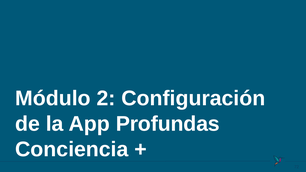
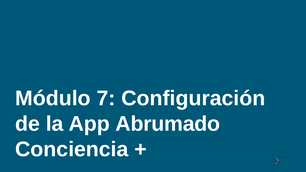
2: 2 -> 7 (106, 98)
Profundas: Profundas -> Abrumado (168, 124)
